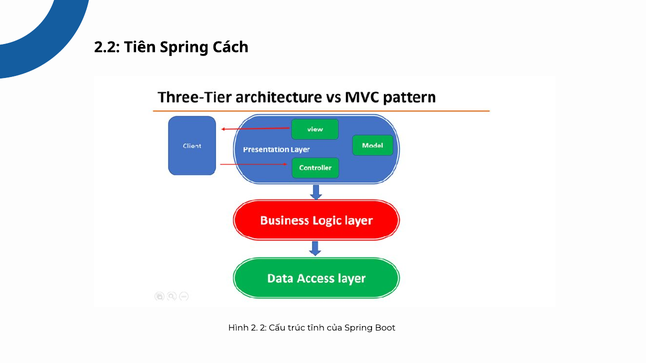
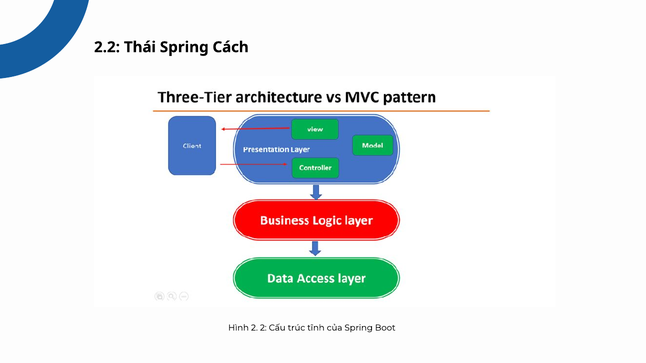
Tiên: Tiên -> Thái (140, 47)
